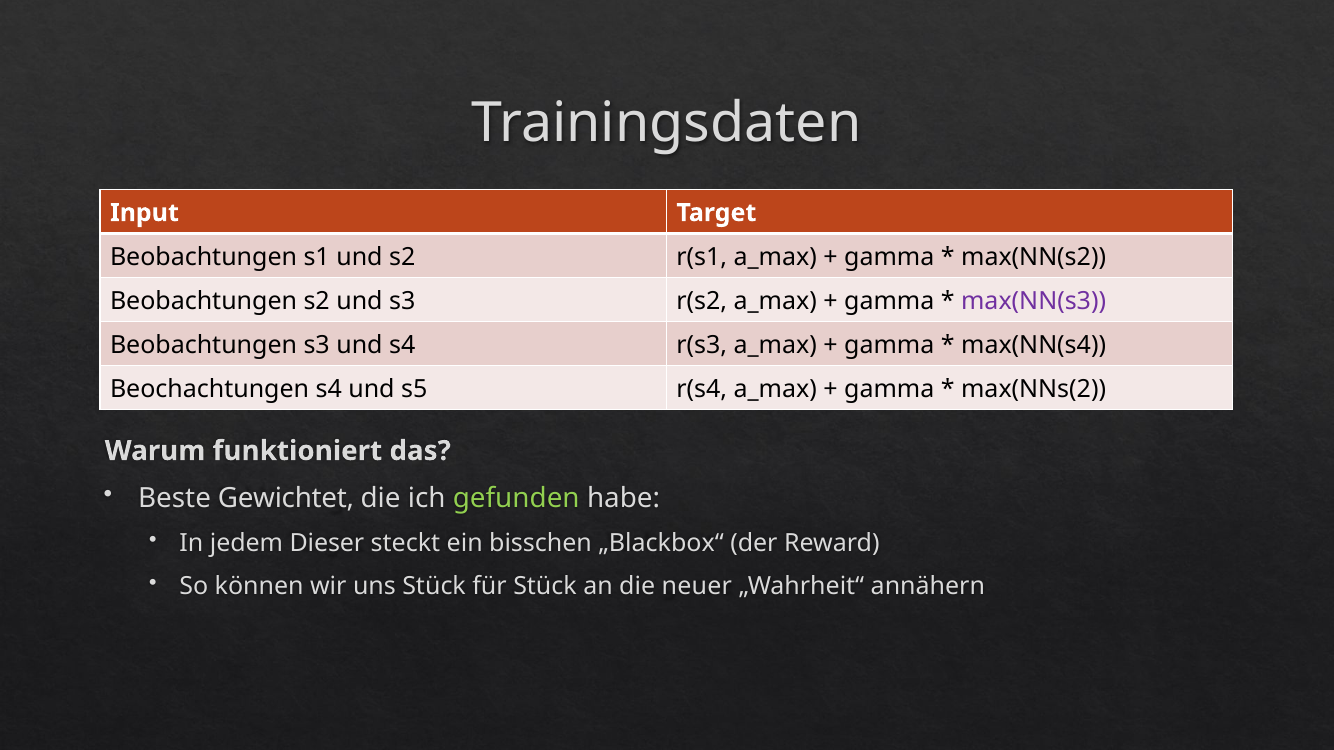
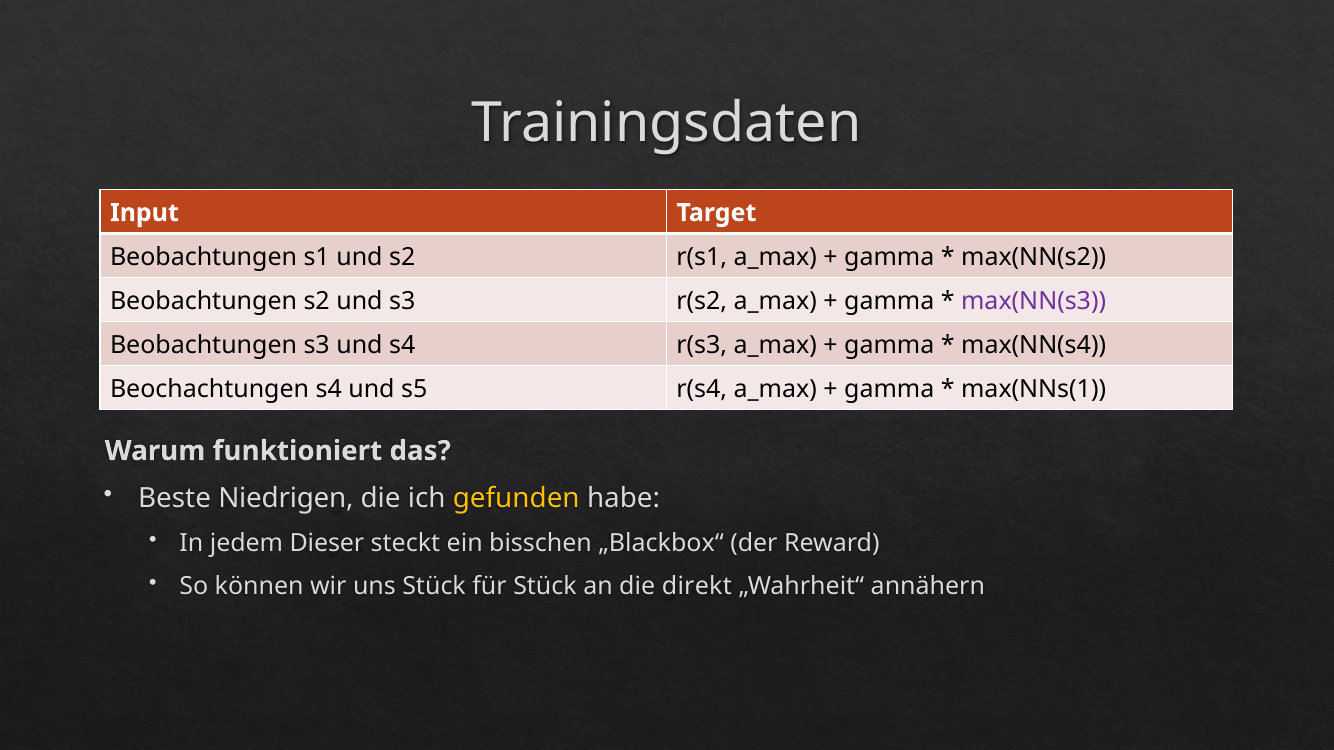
max(NNs(2: max(NNs(2 -> max(NNs(1 (1034, 389)
Gewichtet: Gewichtet -> Niedrigen (286, 498)
gefunden colour: light green -> yellow (516, 498)
neuer: neuer -> direkt (697, 587)
